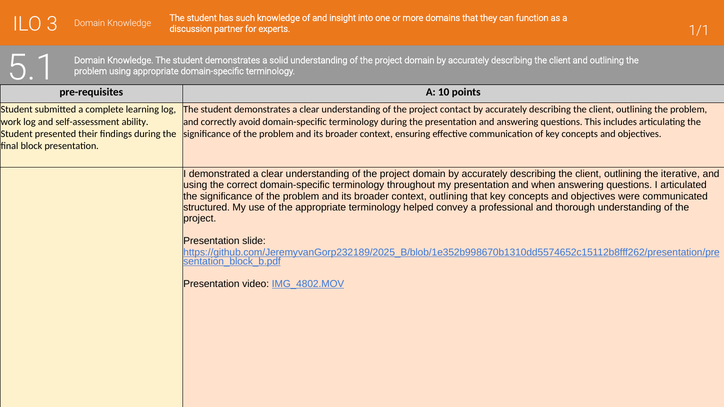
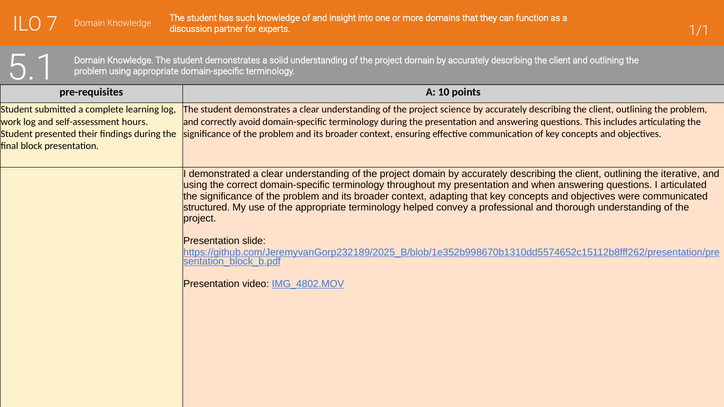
3: 3 -> 7 (52, 24)
contact: contact -> science (456, 110)
ability: ability -> hours (135, 122)
context outlining: outlining -> adapting (449, 196)
